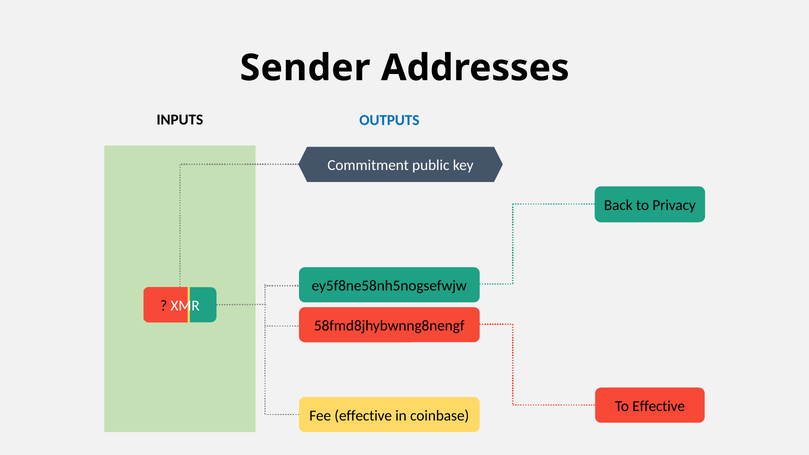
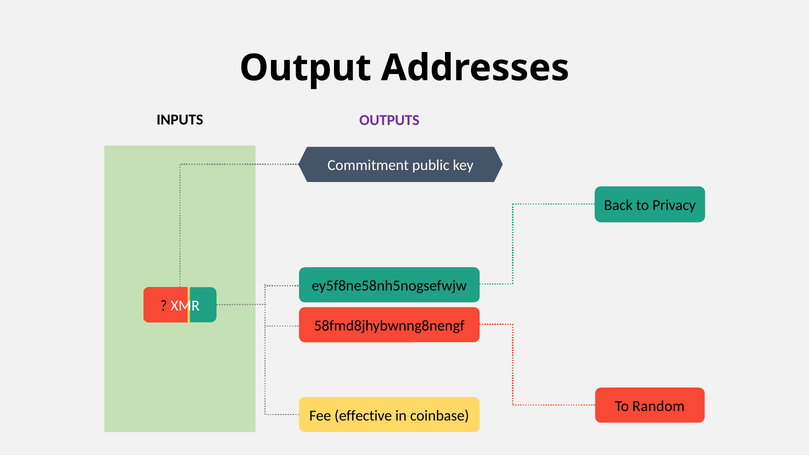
Sender: Sender -> Output (305, 68)
OUTPUTS colour: blue -> purple (389, 120)
To Effective: Effective -> Random (658, 406)
